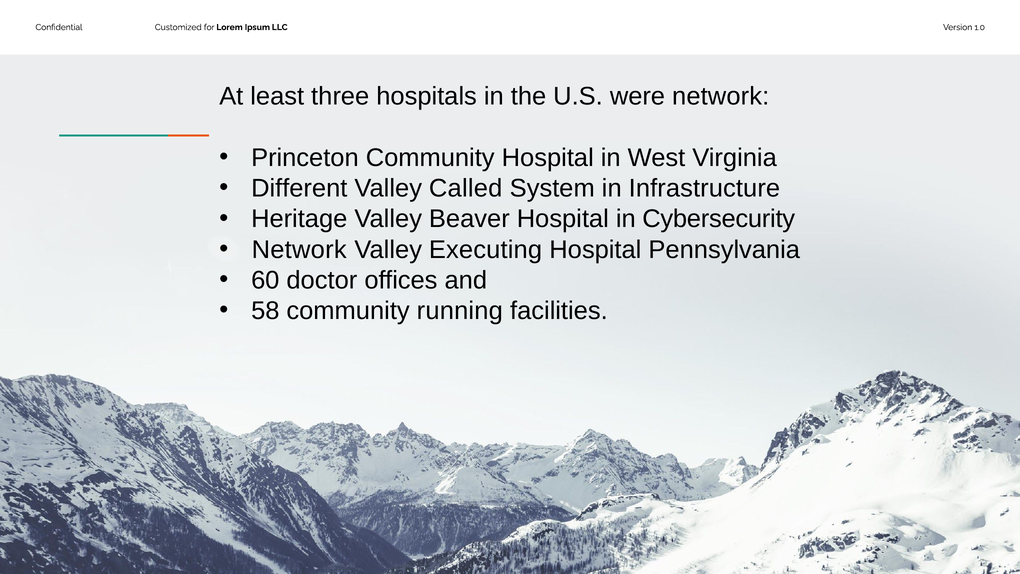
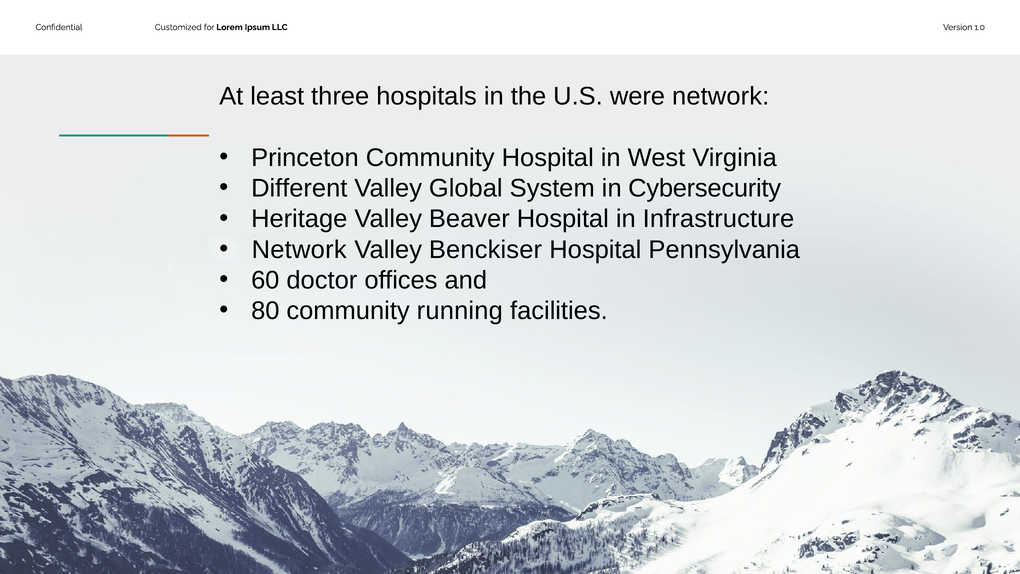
Called: Called -> Global (466, 188)
Infrastructure: Infrastructure -> Cybersecurity (705, 188)
Cybersecurity: Cybersecurity -> Infrastructure (718, 219)
Executing: Executing -> Benckiser (486, 250)
58: 58 -> 80 (265, 311)
